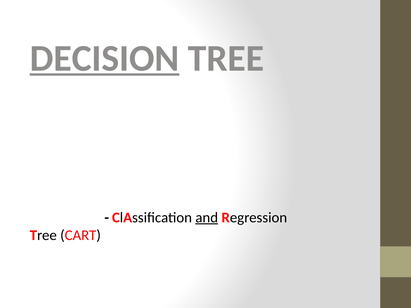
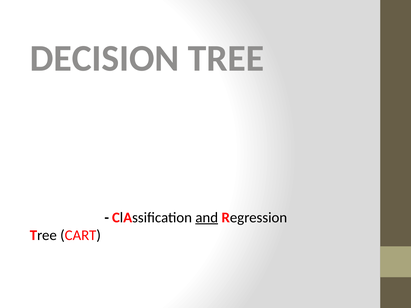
DECISION underline: present -> none (105, 58)
